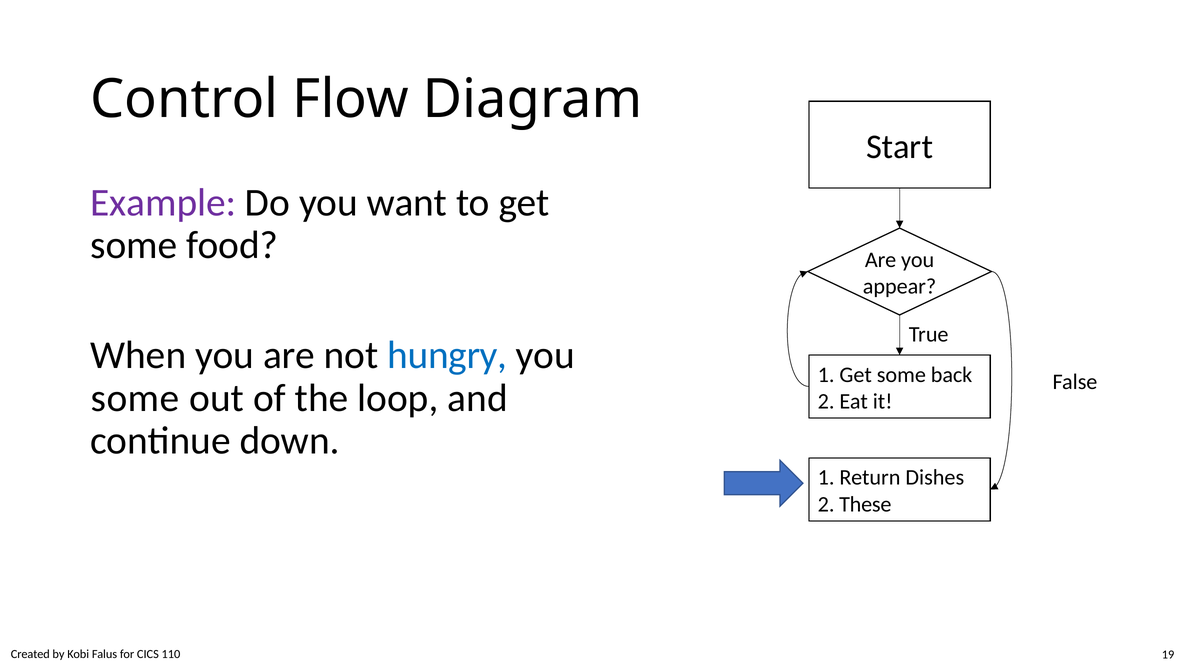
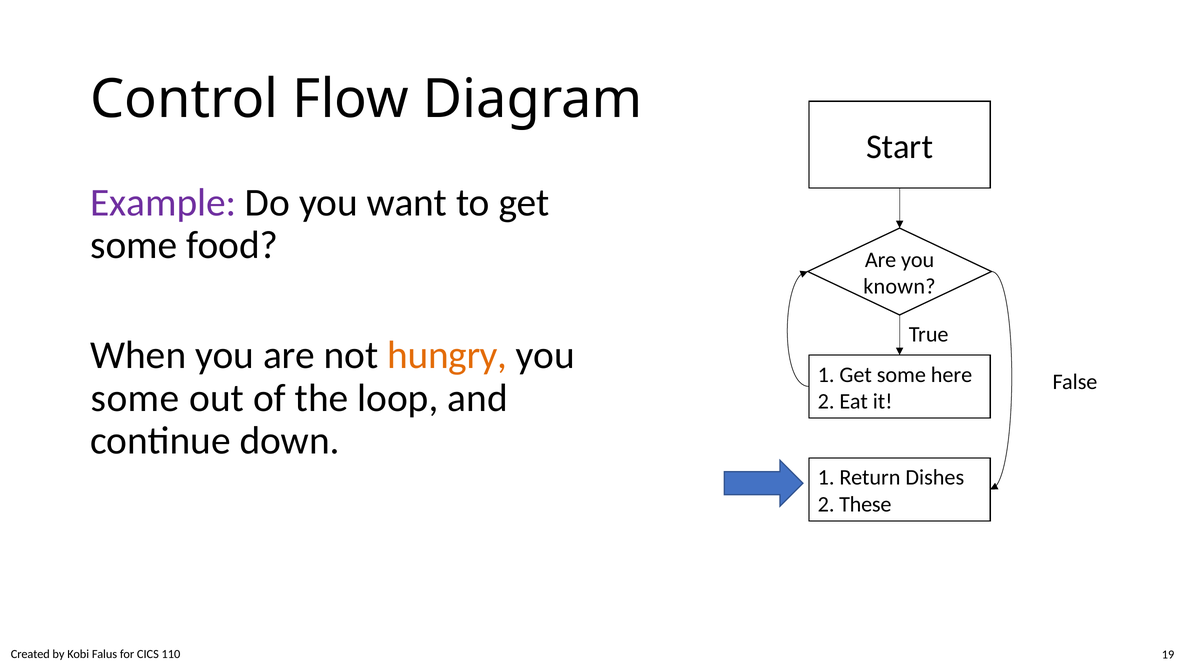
appear: appear -> known (899, 286)
hungry colour: blue -> orange (447, 355)
back: back -> here (952, 374)
